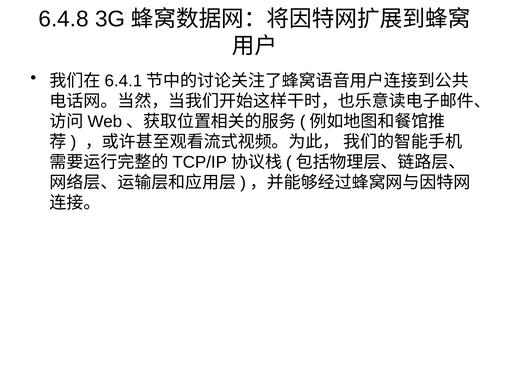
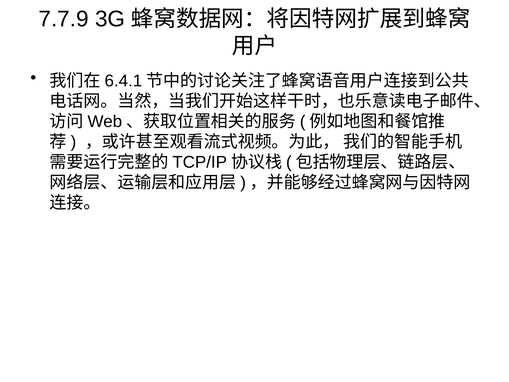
6.4.8: 6.4.8 -> 7.7.9 (64, 19)
